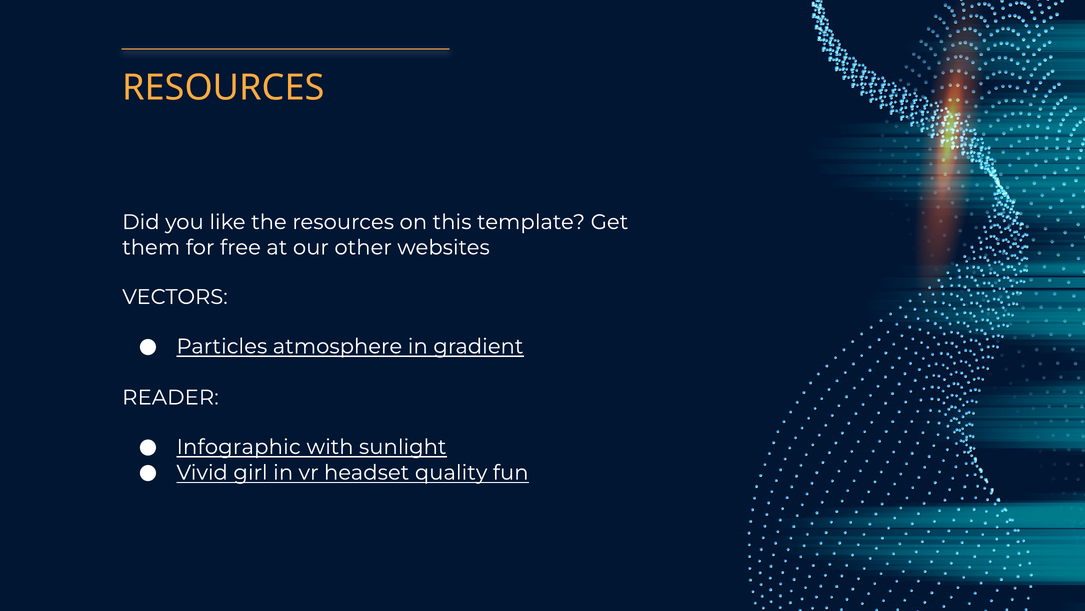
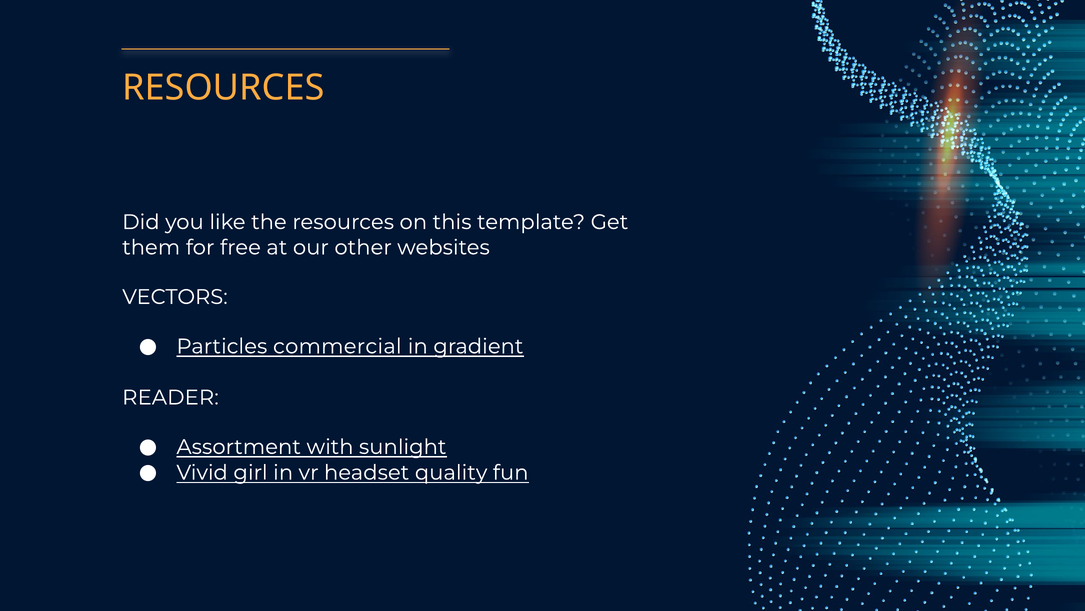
atmosphere: atmosphere -> commercial (337, 346)
Infographic: Infographic -> Assortment (239, 446)
